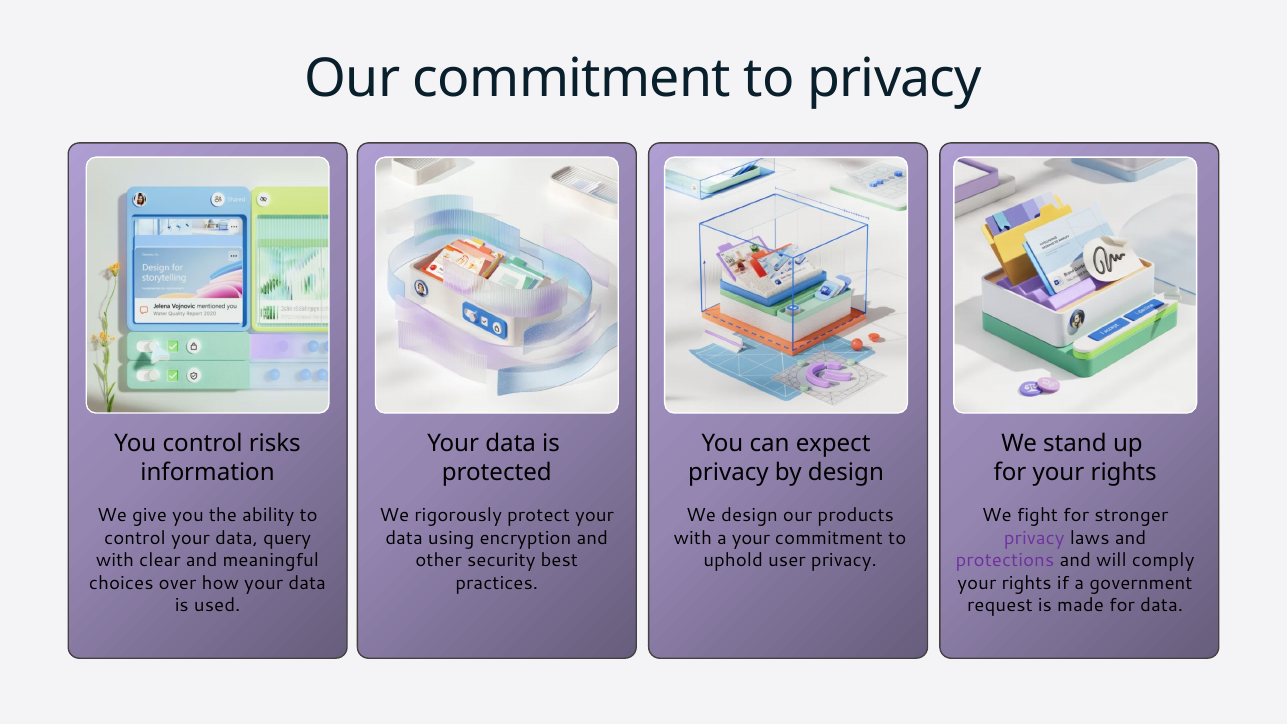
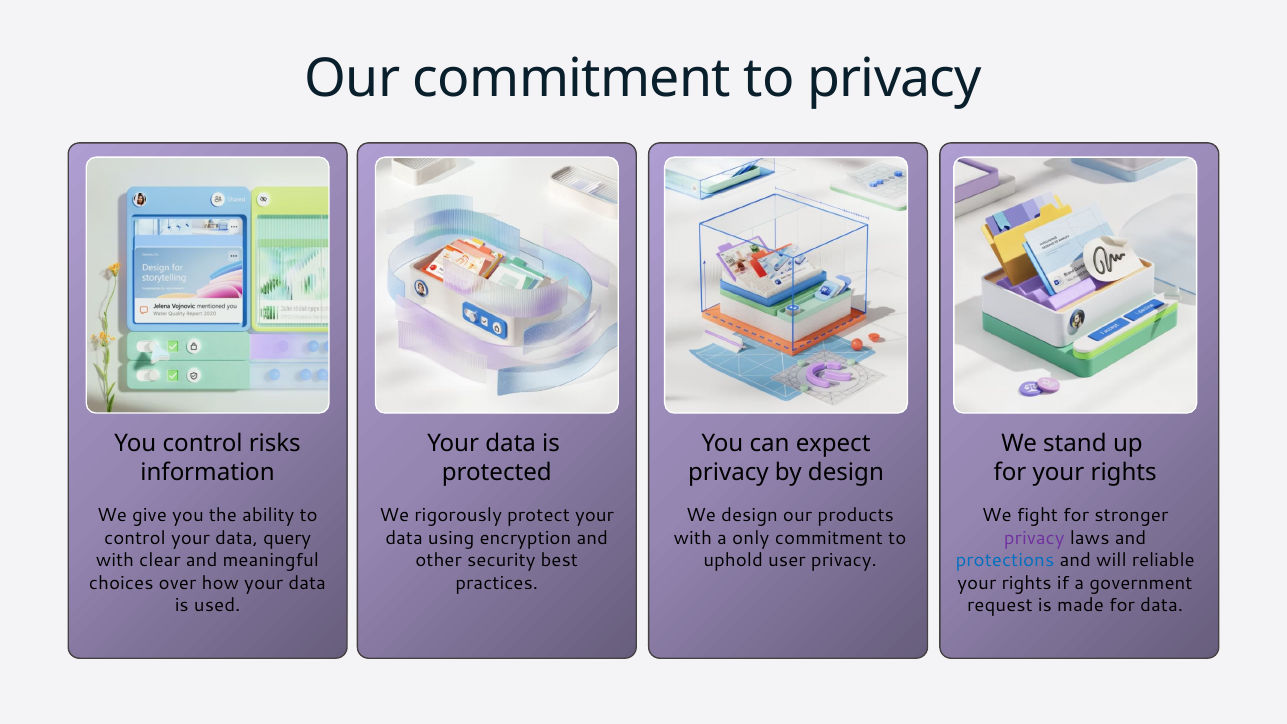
a your: your -> only (751, 538)
protections colour: purple -> blue (1005, 561)
comply: comply -> reliable (1163, 561)
